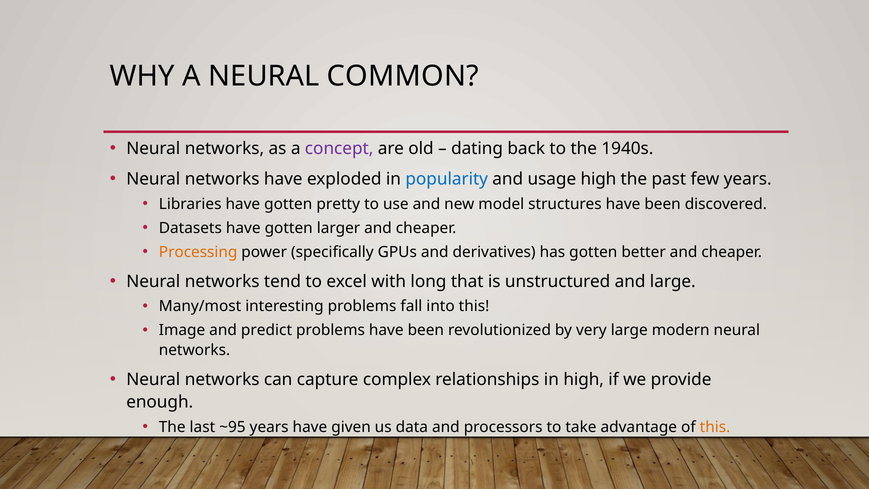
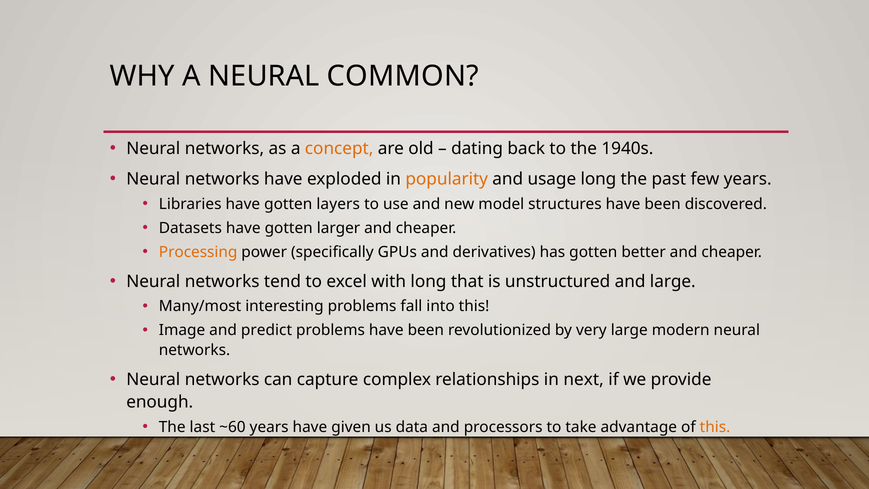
concept colour: purple -> orange (339, 149)
popularity colour: blue -> orange (447, 179)
usage high: high -> long (598, 179)
pretty: pretty -> layers (338, 204)
in high: high -> next (584, 380)
~95: ~95 -> ~60 (232, 427)
